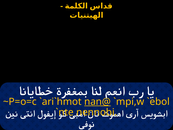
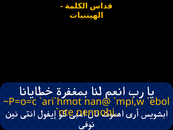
nan@ underline: present -> none (97, 101)
